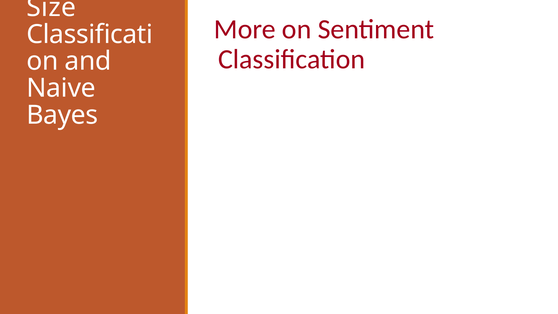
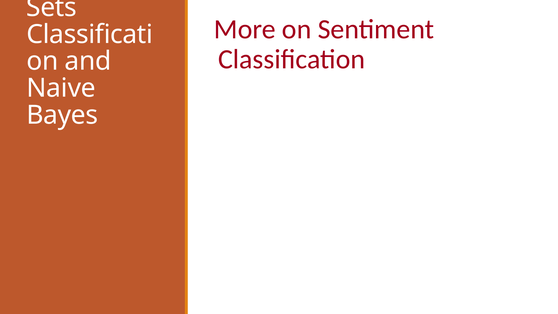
Size: Size -> Sets (51, 7)
